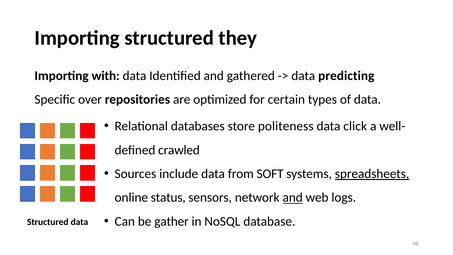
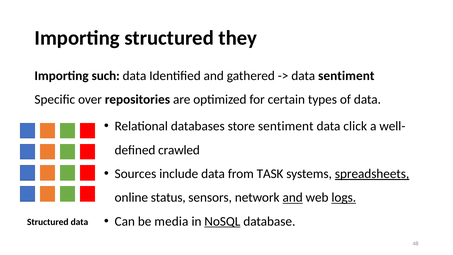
with: with -> such (106, 76)
data predicting: predicting -> sentiment (346, 76)
store politeness: politeness -> sentiment (286, 126)
SOFT: SOFT -> TASK (270, 174)
logs underline: none -> present (344, 197)
gather: gather -> media (171, 221)
NoSQL underline: none -> present (222, 221)
